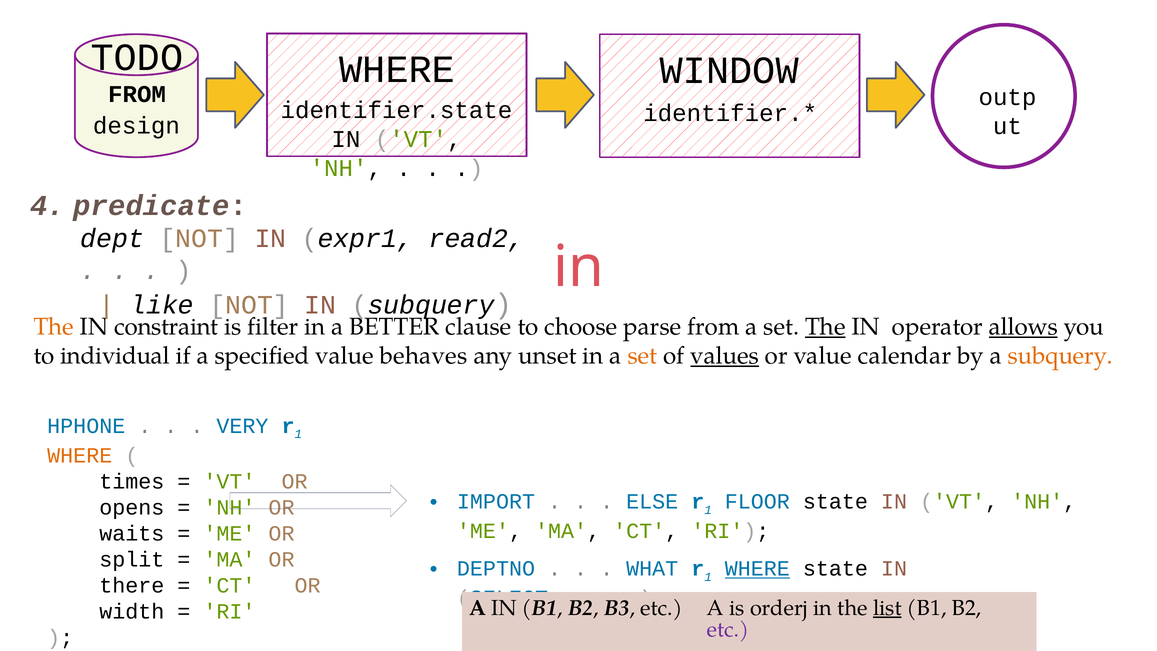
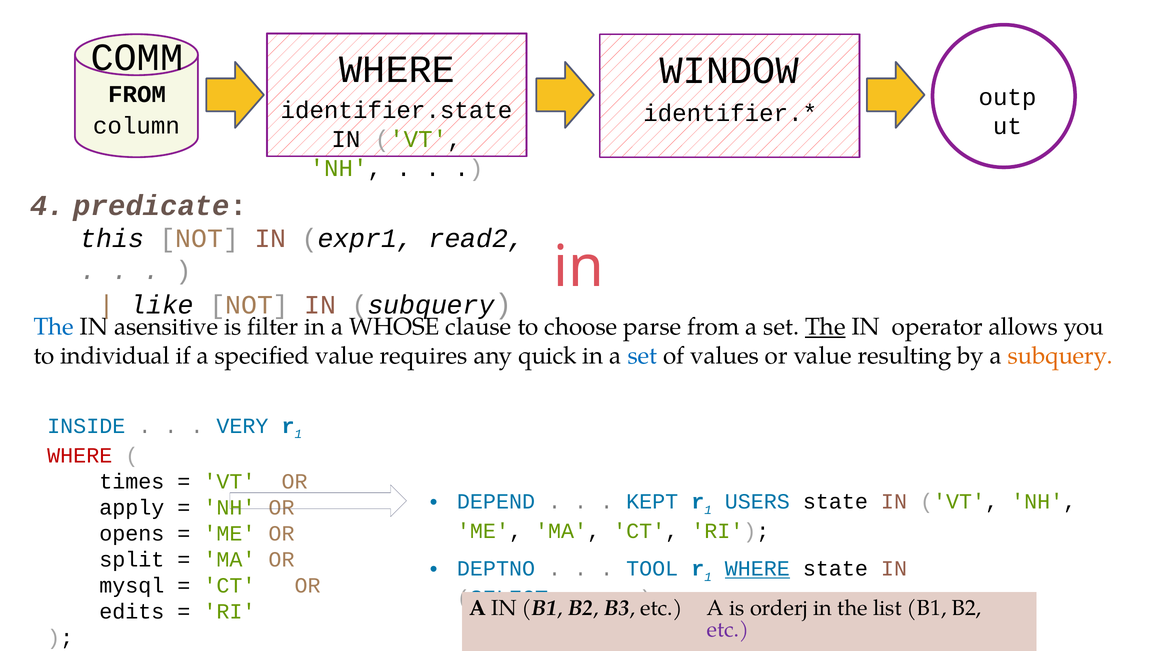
TODO: TODO -> COMM (137, 58)
design: design -> column (136, 126)
dept: dept -> this (112, 239)
The colour: orange -> blue (54, 327)
constraint: constraint -> asensitive (166, 327)
BETTER: BETTER -> WHOSE (395, 327)
allows underline: present -> none (1023, 327)
behaves: behaves -> requires (424, 356)
unset: unset -> quick (547, 356)
set colour: orange -> blue (642, 356)
values underline: present -> none (725, 356)
calendar: calendar -> resulting (905, 356)
HPHONE: HPHONE -> INSIDE (86, 426)
WHERE colour: orange -> red (80, 455)
IMPORT: IMPORT -> DEPEND (496, 501)
ELSE: ELSE -> KEPT (652, 501)
FLOOR: FLOOR -> USERS (757, 501)
opens: opens -> apply (132, 507)
waits: waits -> opens (132, 533)
WHAT: WHAT -> TOOL (652, 569)
there: there -> mysql (132, 586)
list underline: present -> none (887, 608)
width: width -> edits (132, 612)
